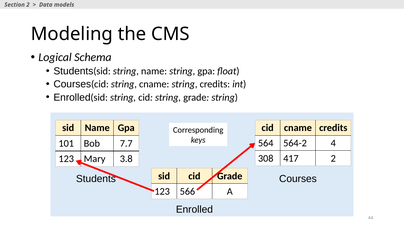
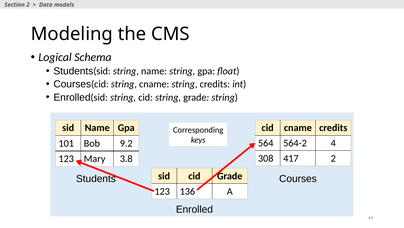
7.7: 7.7 -> 9.2 (126, 143)
566: 566 -> 136 (187, 191)
